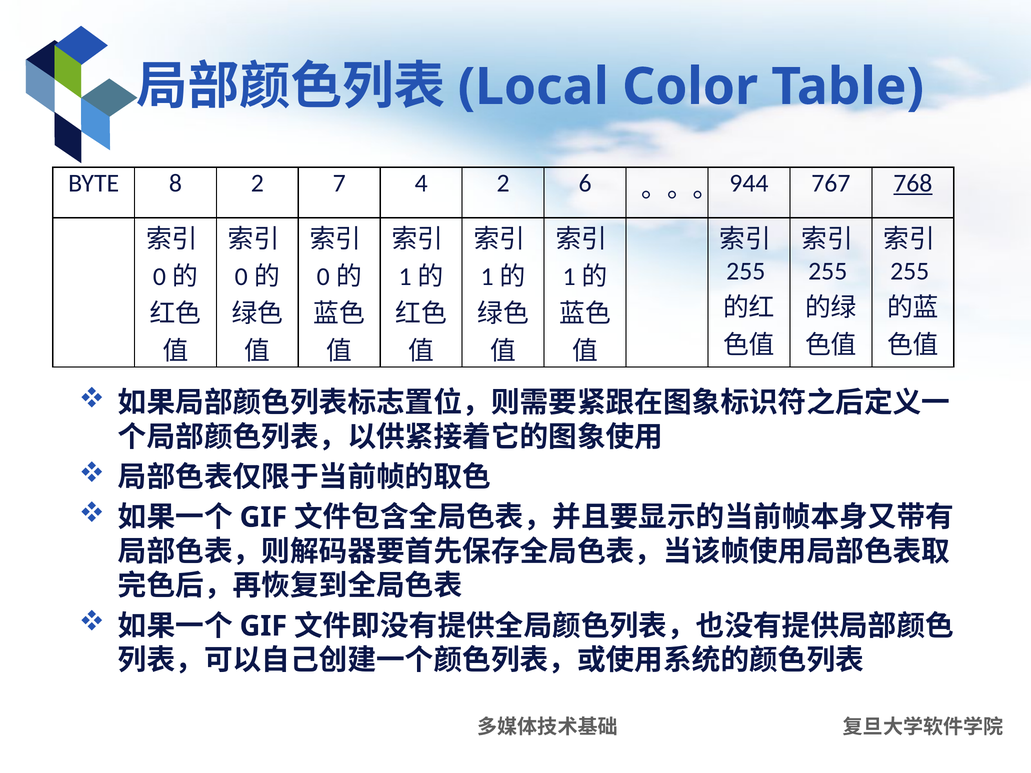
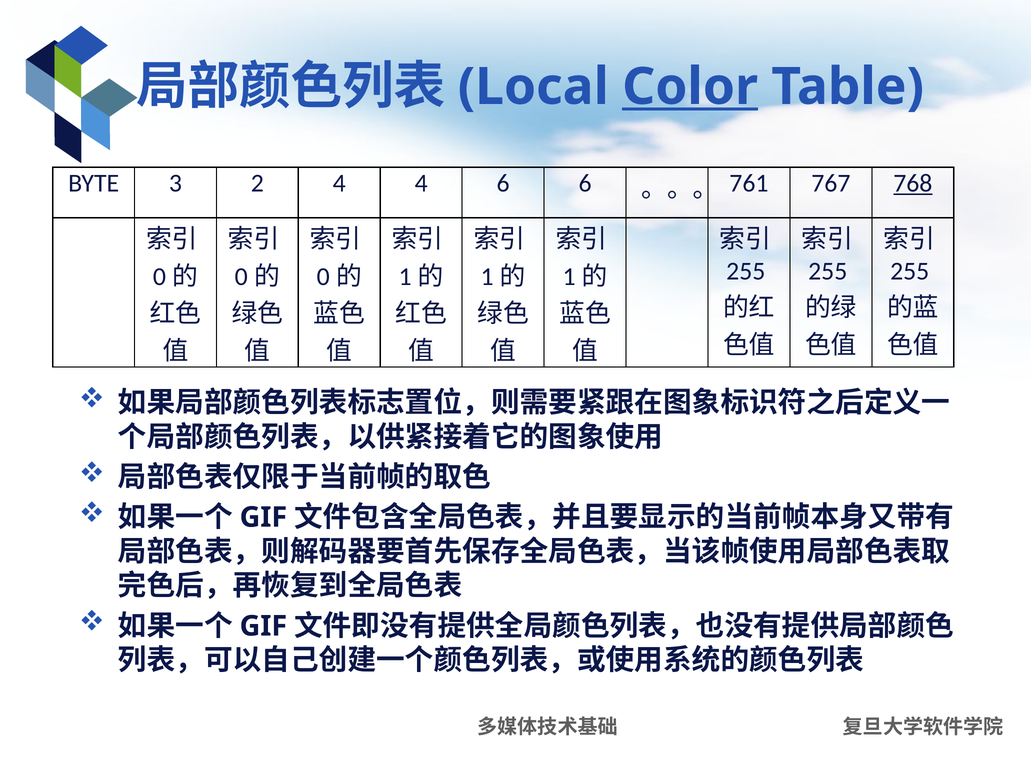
Color underline: none -> present (690, 87)
8: 8 -> 3 (175, 183)
2 7: 7 -> 4 (339, 183)
4 2: 2 -> 6 (503, 183)
944: 944 -> 761 (749, 183)
